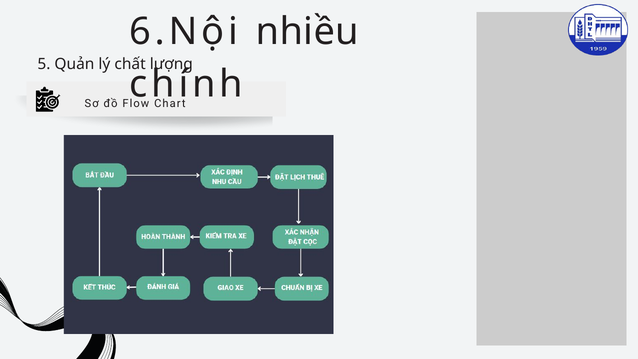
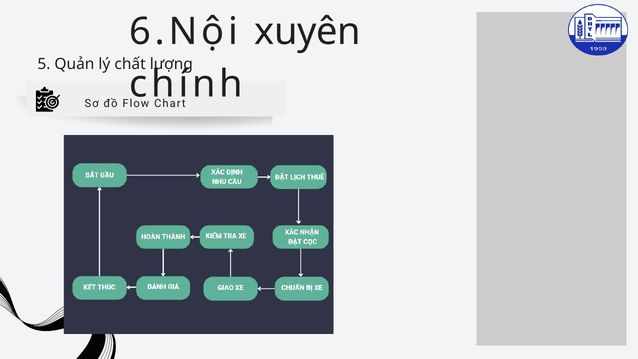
nhiều: nhiều -> xuyên (308, 32)
